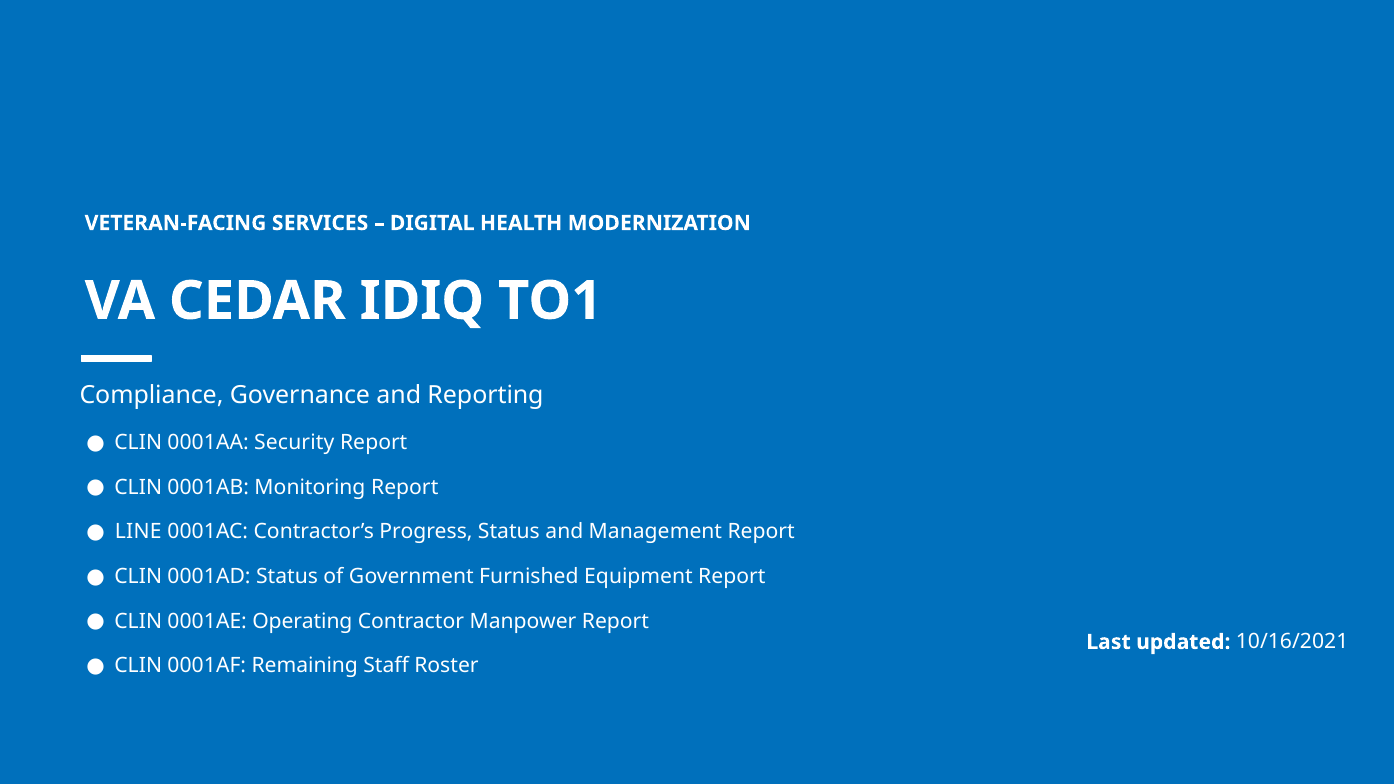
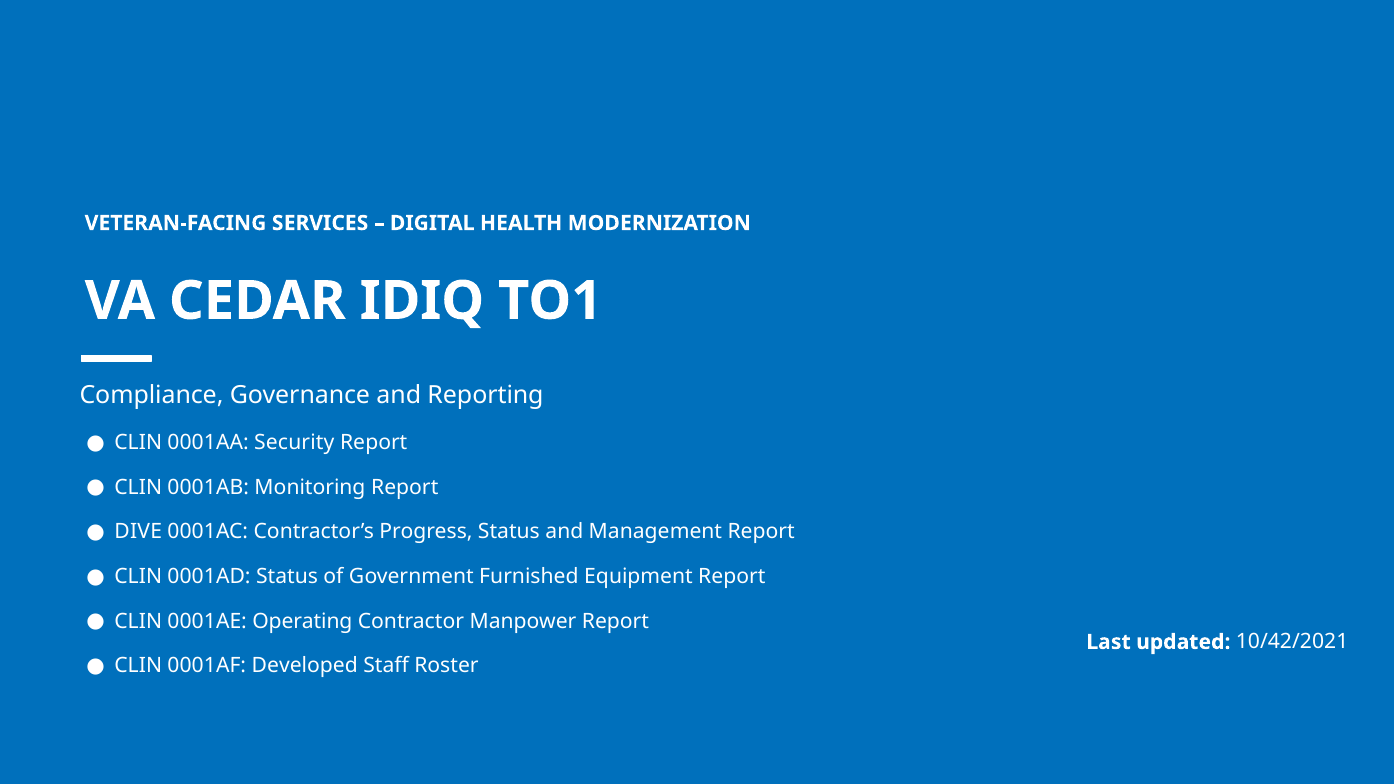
LINE: LINE -> DIVE (138, 532)
10/16/2021: 10/16/2021 -> 10/42/2021 (1292, 642)
Remaining: Remaining -> Developed (305, 666)
